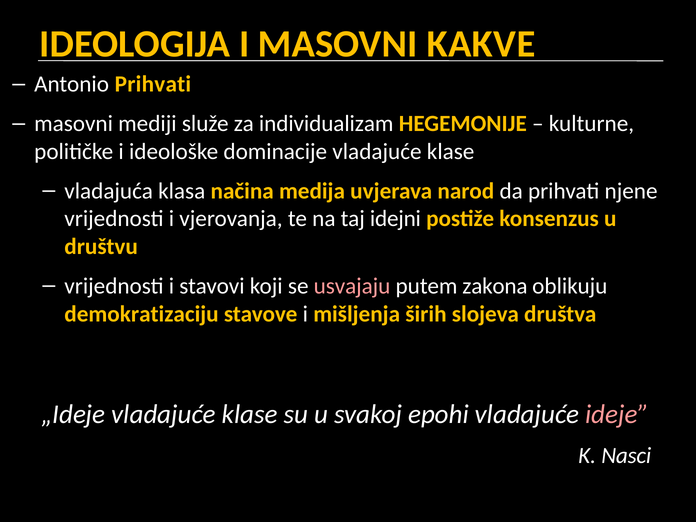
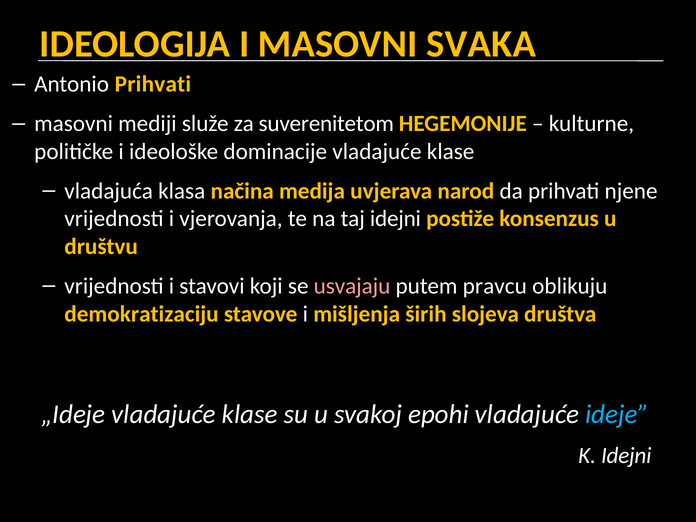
KAKVE: KAKVE -> SVAKA (481, 44)
individualizam: individualizam -> suverenitetom (326, 124)
zakona: zakona -> pravcu (495, 286)
ideje colour: pink -> light blue (617, 414)
K Nasci: Nasci -> Idejni (626, 456)
